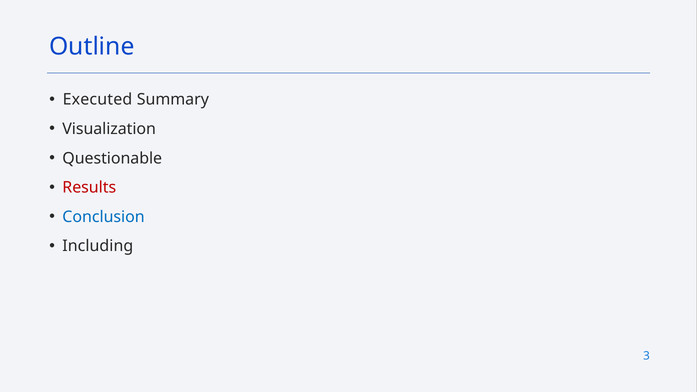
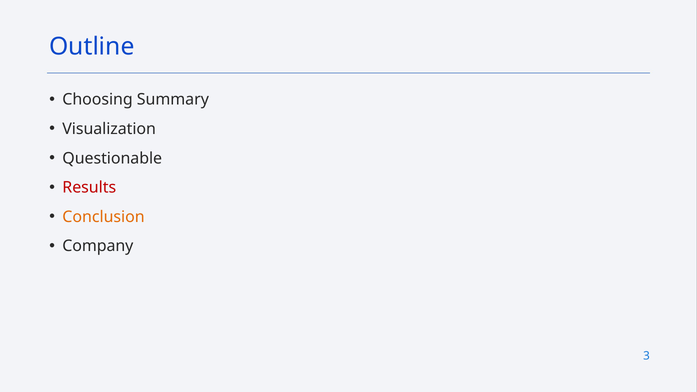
Executed: Executed -> Choosing (98, 100)
Conclusion colour: blue -> orange (104, 217)
Including: Including -> Company (98, 246)
